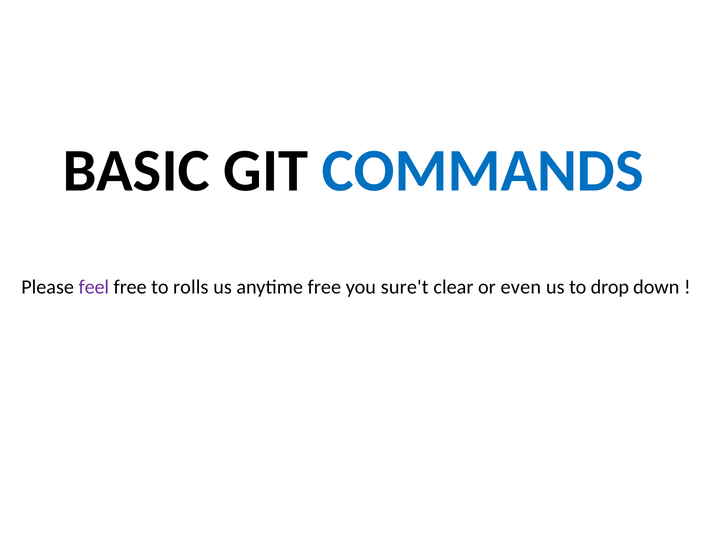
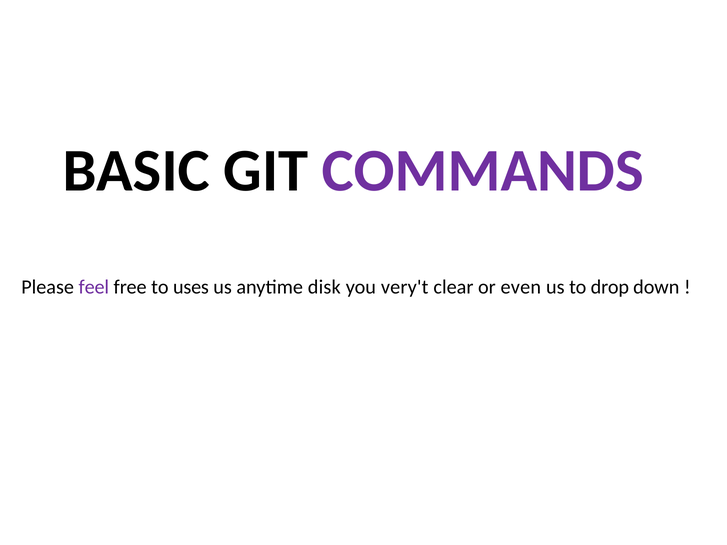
COMMANDS colour: blue -> purple (483, 171)
rolls: rolls -> uses (191, 287)
anytime free: free -> disk (324, 287)
sure't: sure't -> very't (405, 287)
